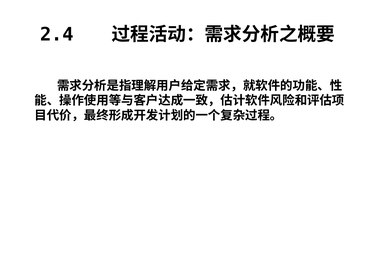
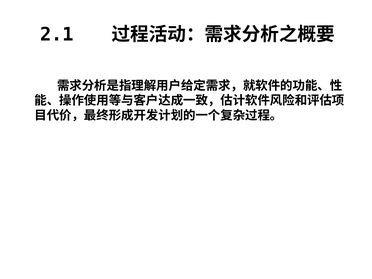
2.4: 2.4 -> 2.1 (57, 34)
